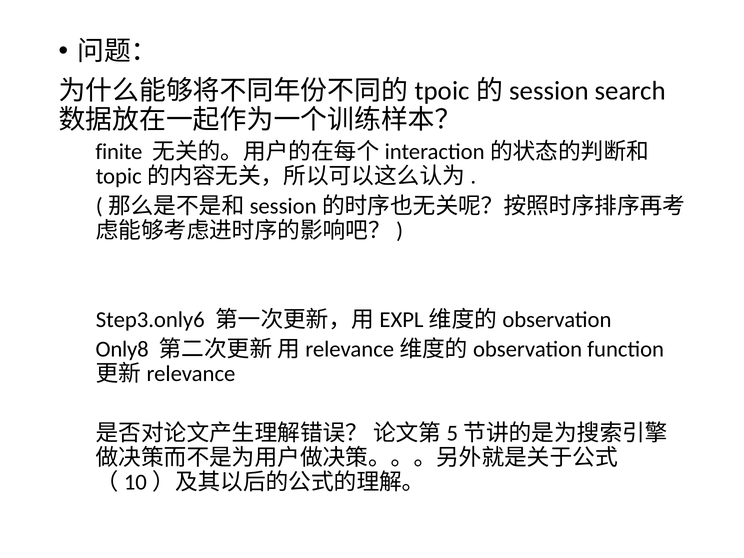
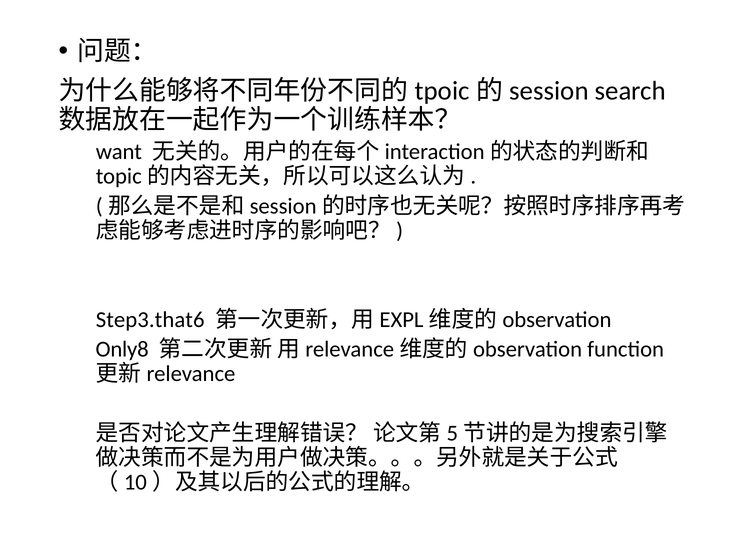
finite: finite -> want (119, 152)
Step3.only6: Step3.only6 -> Step3.that6 (150, 320)
